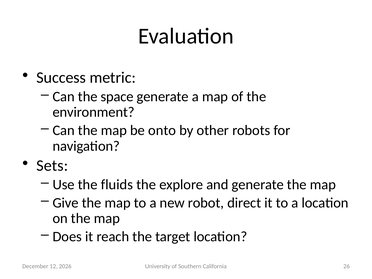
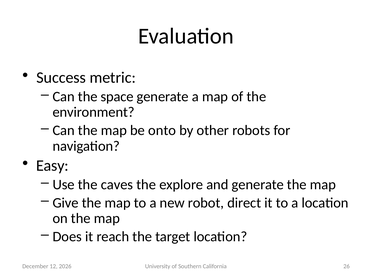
Sets: Sets -> Easy (52, 166)
fluids: fluids -> caves (117, 185)
